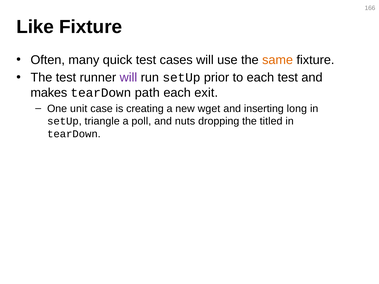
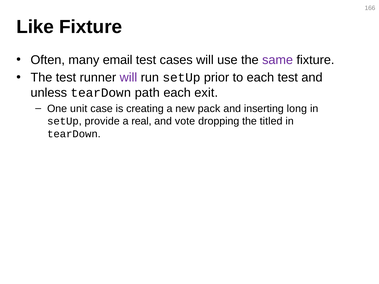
quick: quick -> email (118, 60)
same colour: orange -> purple (278, 60)
makes: makes -> unless (49, 93)
wget: wget -> pack (209, 109)
triangle: triangle -> provide (102, 121)
poll: poll -> real (141, 121)
nuts: nuts -> vote (185, 121)
